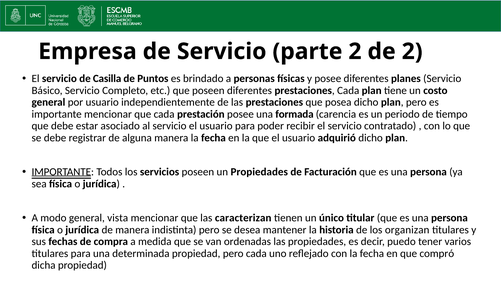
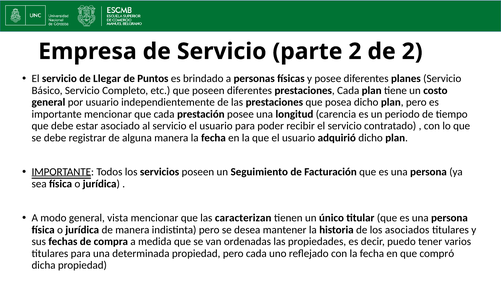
Casilla: Casilla -> Llegar (107, 79)
formada: formada -> longitud (294, 114)
un Propiedades: Propiedades -> Seguimiento (259, 172)
organizan: organizan -> asociados (407, 230)
